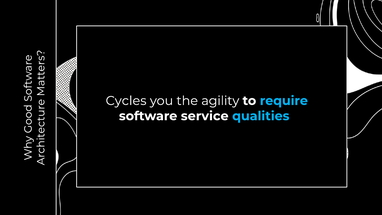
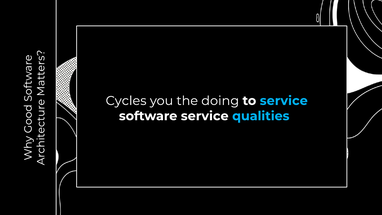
agility: agility -> doing (220, 101)
to require: require -> service (284, 101)
